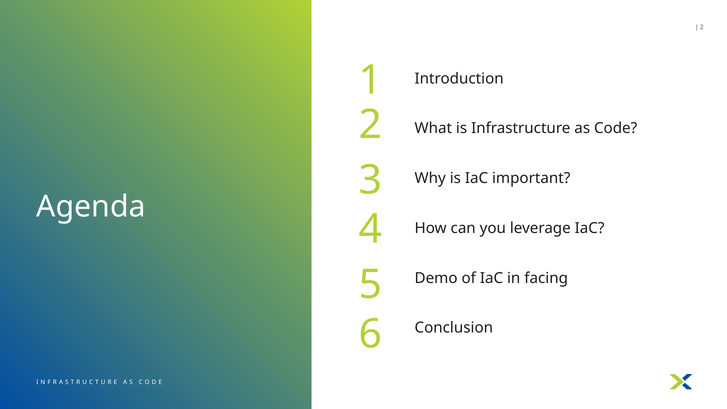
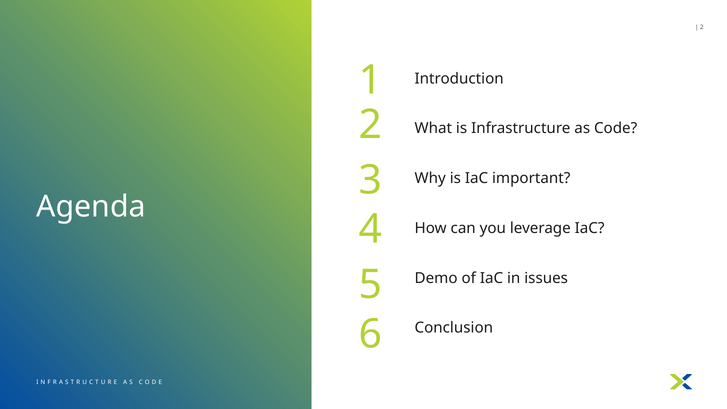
facing: facing -> issues (546, 278)
